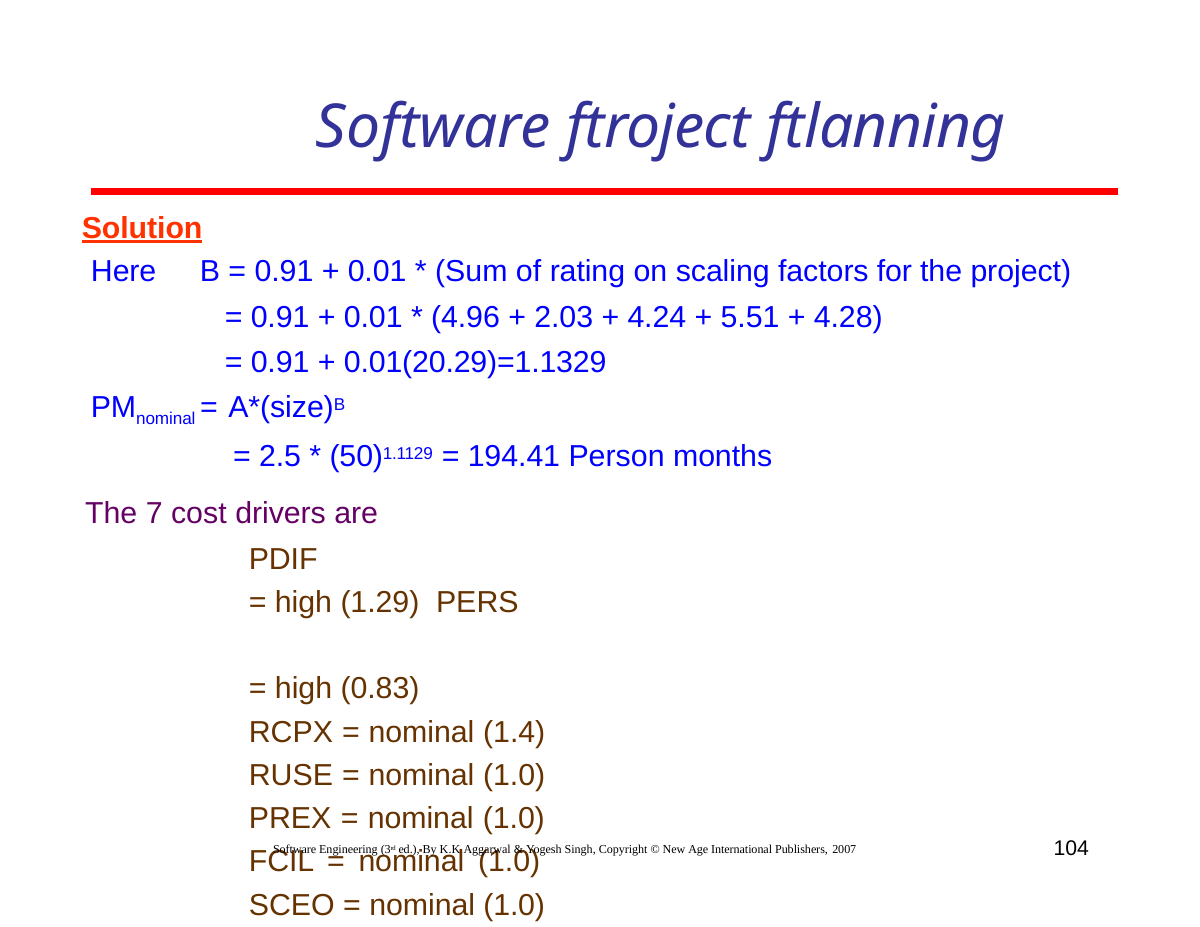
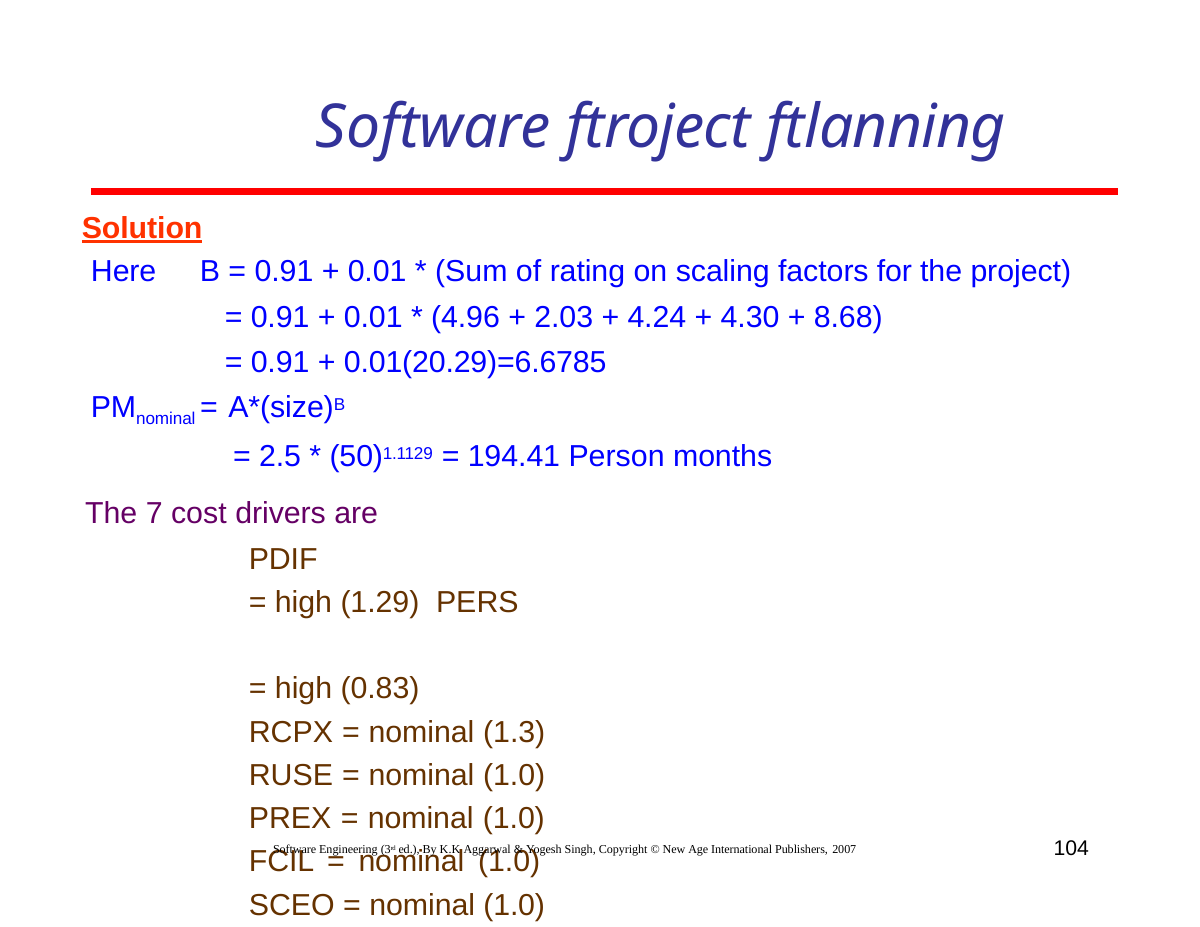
5.51: 5.51 -> 4.30 (750, 317)
4.28: 4.28 -> 8.68 (848, 317)
0.01(20.29)=1.1329: 0.01(20.29)=1.1329 -> 0.01(20.29)=6.6785 (475, 363)
1.4: 1.4 -> 1.3 (514, 732)
